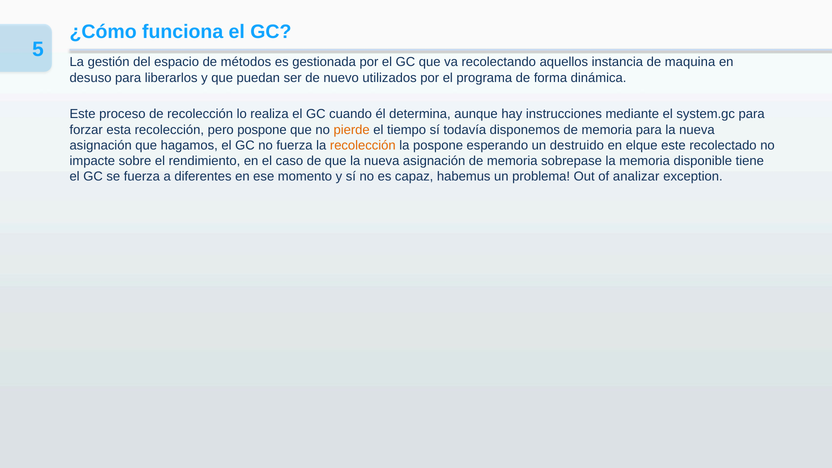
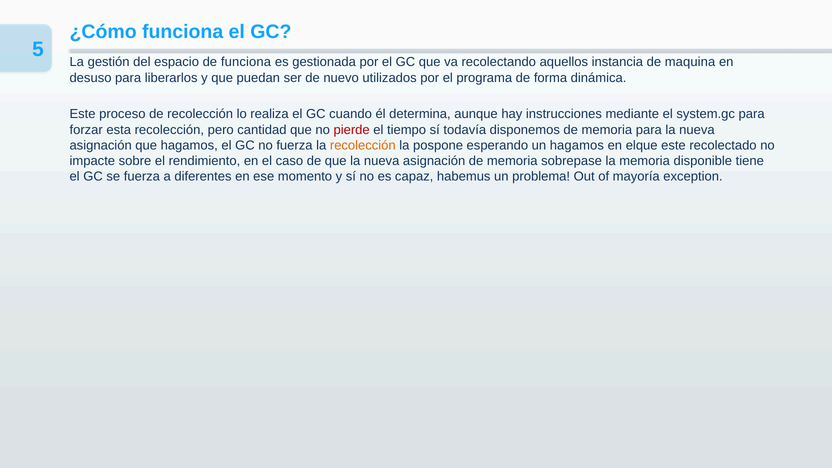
de métodos: métodos -> funciona (246, 62)
pero pospone: pospone -> cantidad (262, 130)
pierde colour: orange -> red (352, 130)
un destruido: destruido -> hagamos (577, 145)
analizar: analizar -> mayoría (636, 177)
